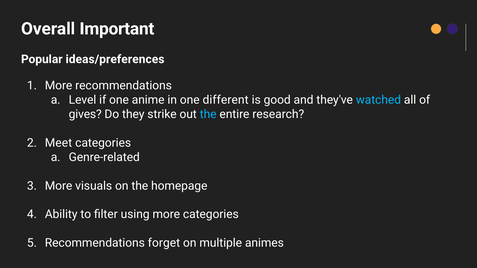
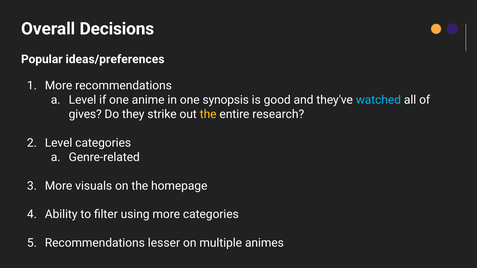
Important: Important -> Decisions (117, 29)
different: different -> synopsis (226, 100)
the colour: light blue -> yellow (208, 114)
Meet: Meet -> Level (59, 143)
forget: forget -> lesser (164, 243)
